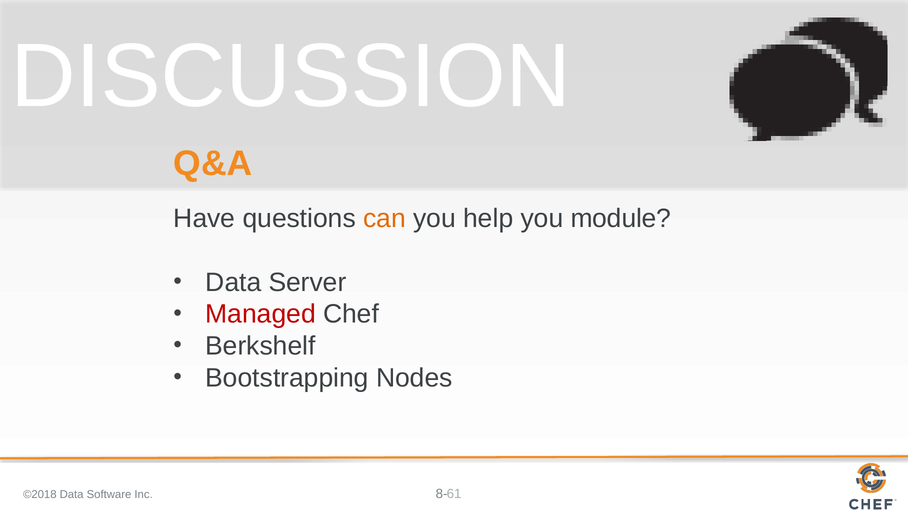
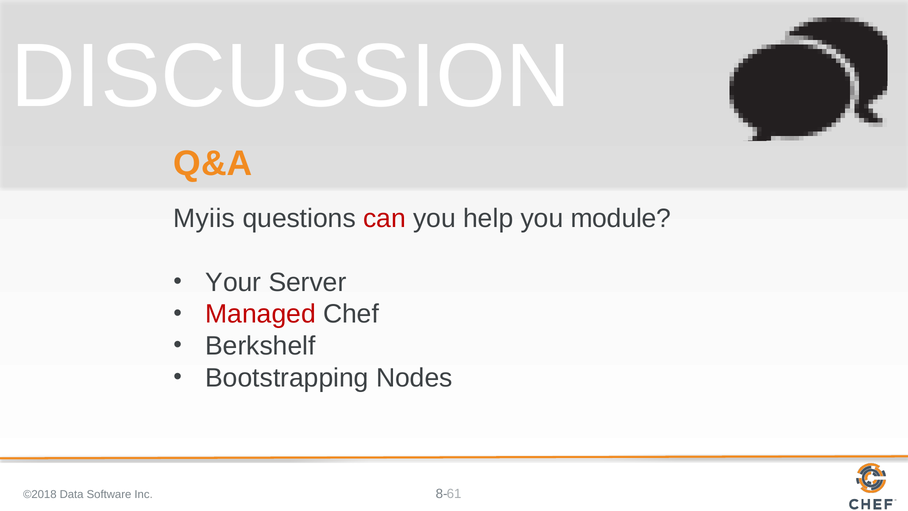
Have: Have -> Myiis (204, 219)
can colour: orange -> red (385, 219)
Data: Data -> Your (233, 282)
